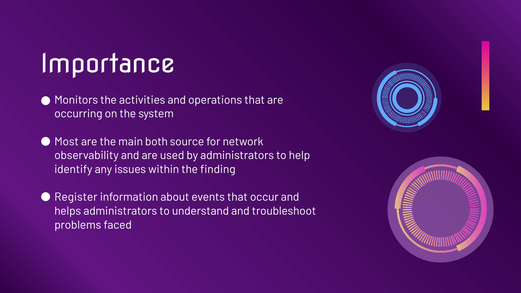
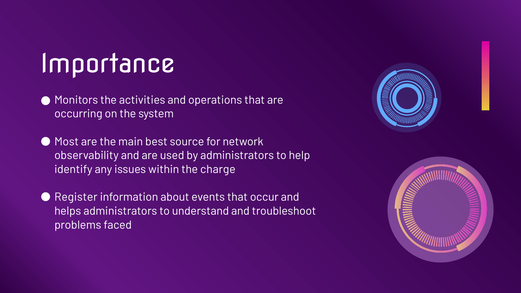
both: both -> best (156, 142)
finding: finding -> charge (218, 169)
